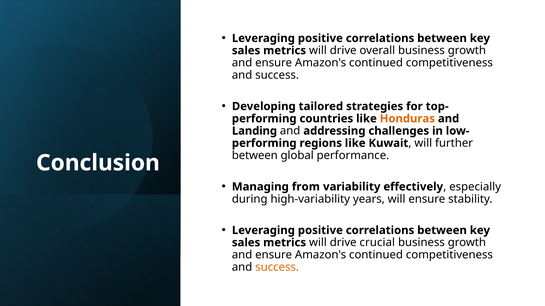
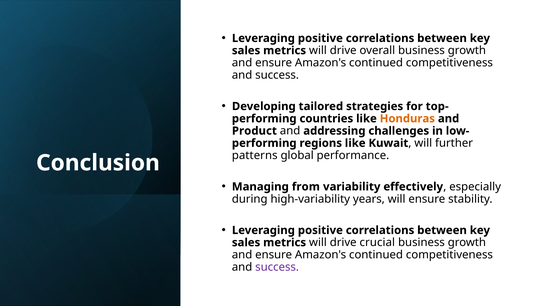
Landing: Landing -> Product (254, 131)
between: between -> patterns (255, 156)
success colour: orange -> purple (277, 268)
